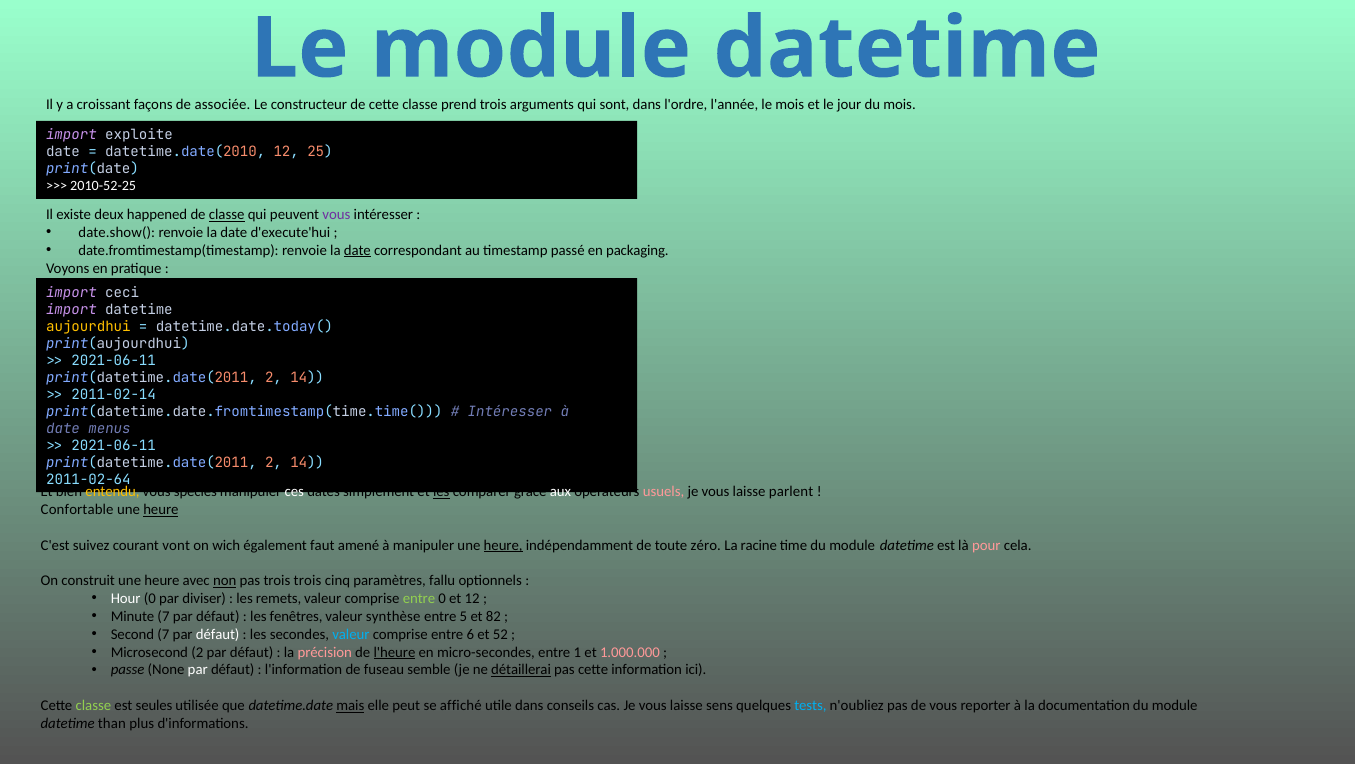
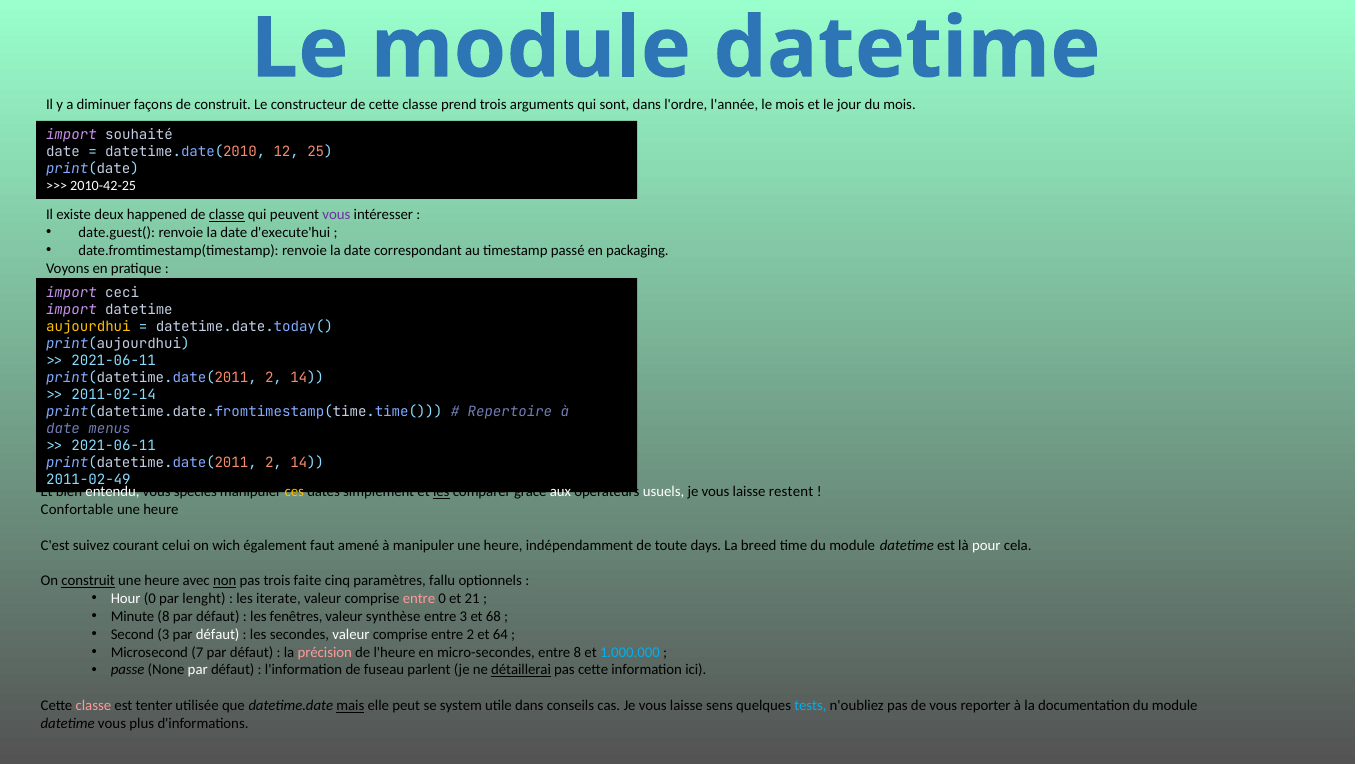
croissant: croissant -> diminuer (104, 105)
de associée: associée -> construit (223, 105)
exploite: exploite -> souhaité (139, 135)
2010-52-25: 2010-52-25 -> 2010-42-25 (103, 186)
date.show(: date.show( -> date.guest( (117, 233)
date underline: present -> none (357, 250)
Intéresser: Intéresser -> Repertoire (510, 412)
2011-02-64: 2011-02-64 -> 2011-02-49 (88, 480)
entendu colour: yellow -> white (112, 492)
ces colour: white -> yellow (294, 492)
usuels colour: pink -> white (664, 492)
parlent: parlent -> restent (791, 492)
heure underline: present -> none (161, 510)
vont: vont -> celui (176, 545)
heure underline: present -> none (503, 545)
zéro: zéro -> days (706, 545)
racine: racine -> breed (759, 545)
pour colour: pink -> white (986, 545)
construit underline: none -> present (88, 581)
trois trois: trois -> faite (308, 581)
diviser: diviser -> lenght (204, 599)
remets: remets -> iterate (278, 599)
entre colour: light green -> pink (419, 599)
et 12: 12 -> 21 (472, 599)
Minute 7: 7 -> 8 (164, 617)
entre 5: 5 -> 3 (463, 617)
82: 82 -> 68 (493, 617)
Second 7: 7 -> 3 (163, 634)
valeur colour: light blue -> white (351, 634)
entre 6: 6 -> 2 (470, 634)
52: 52 -> 64 (500, 634)
Microsecond 2: 2 -> 7 (197, 652)
l'heure underline: present -> none (395, 652)
entre 1: 1 -> 8 (577, 652)
1.000.000 colour: pink -> light blue (630, 652)
semble: semble -> parlent (429, 670)
classe colour: light green -> pink (93, 706)
seules: seules -> tenter (154, 706)
affiché: affiché -> system (461, 706)
datetime than: than -> vous (112, 723)
